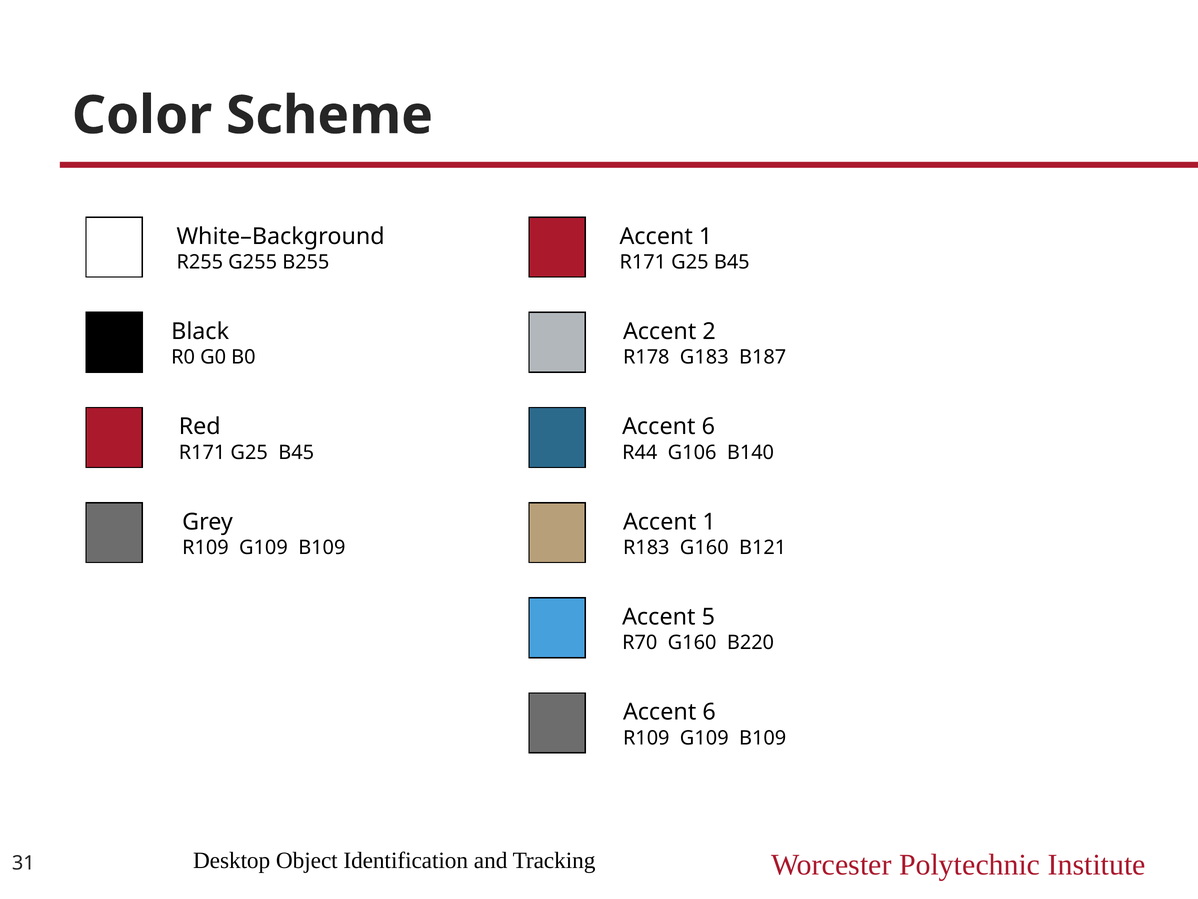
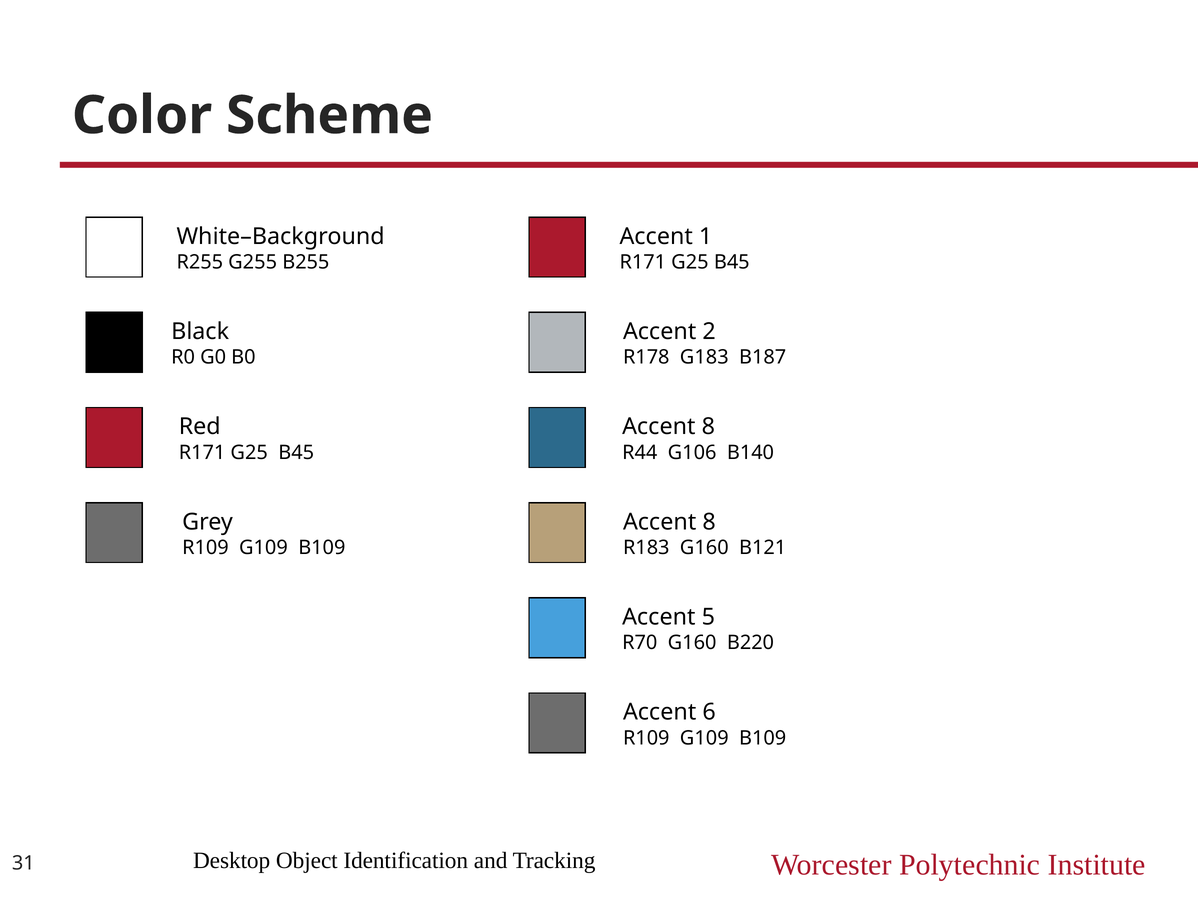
6: 6 -> 8 (708, 427)
1: 1 -> 8 (709, 522)
